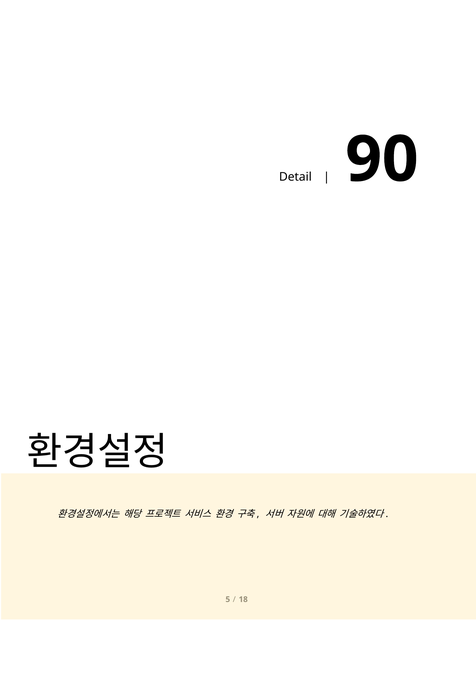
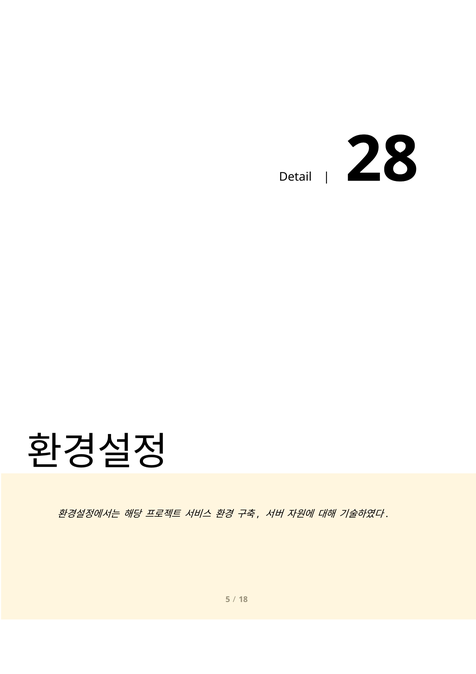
90: 90 -> 28 (382, 160)
